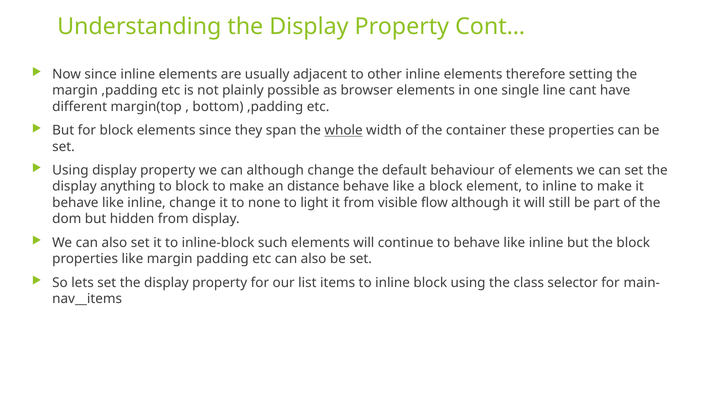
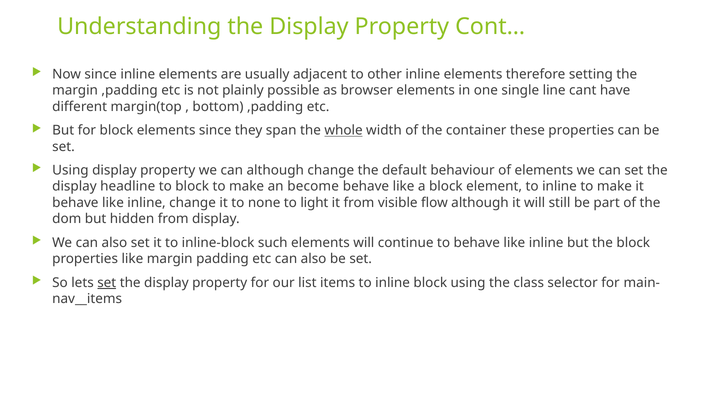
anything: anything -> headline (128, 187)
distance: distance -> become (313, 187)
set underline: none -> present (107, 283)
